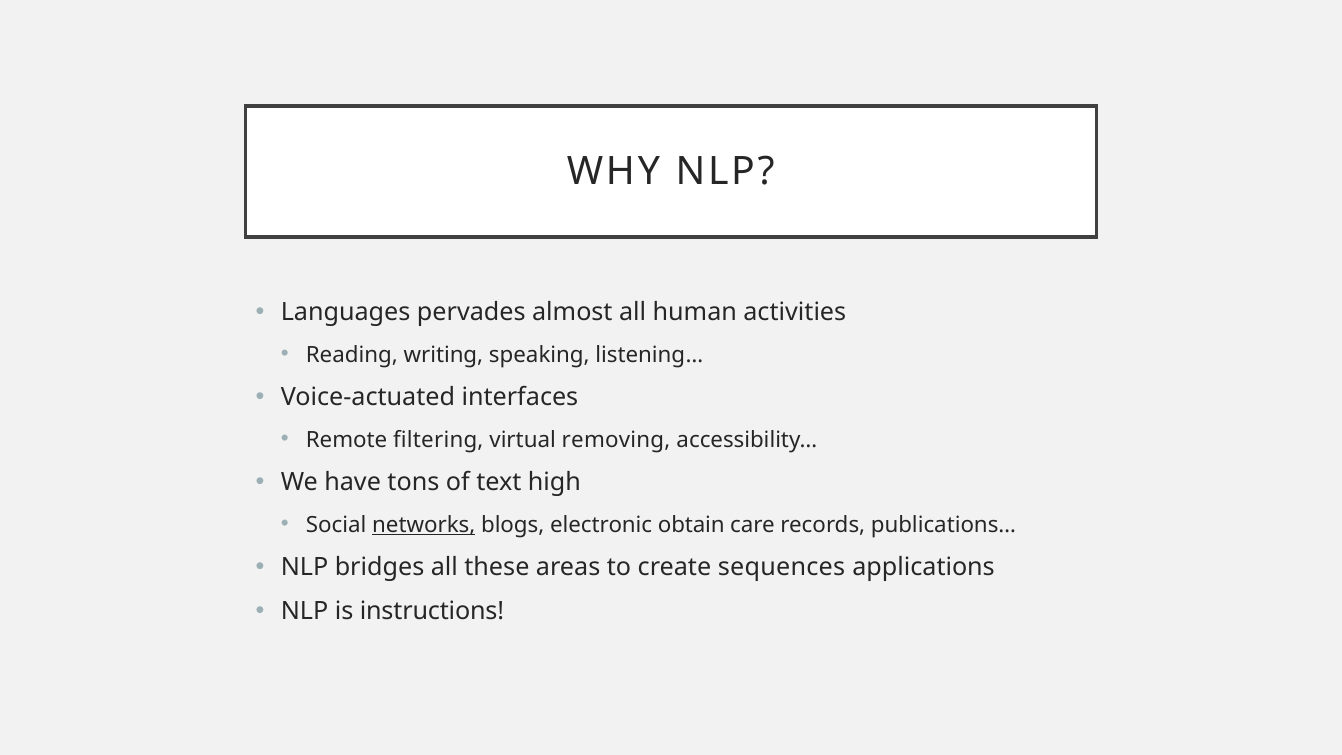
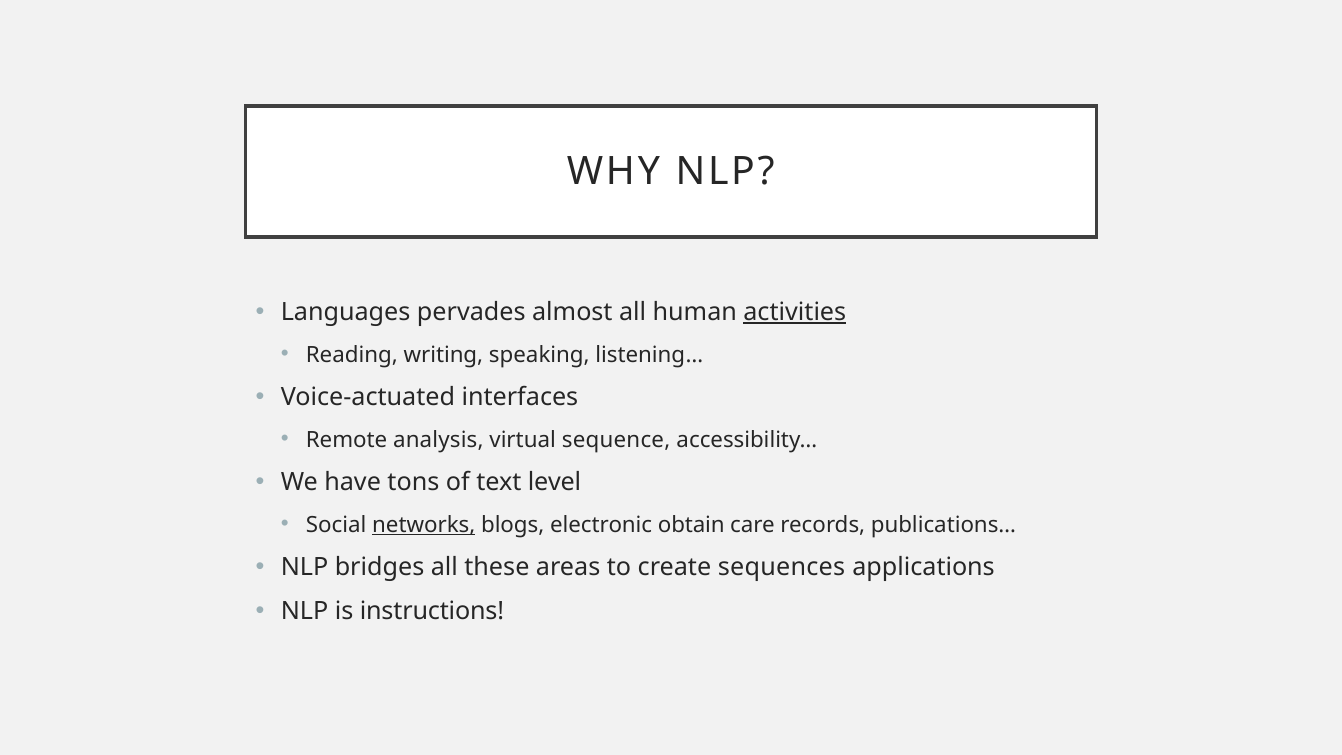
activities underline: none -> present (795, 312)
filtering: filtering -> analysis (438, 440)
removing: removing -> sequence (616, 440)
high: high -> level (554, 482)
